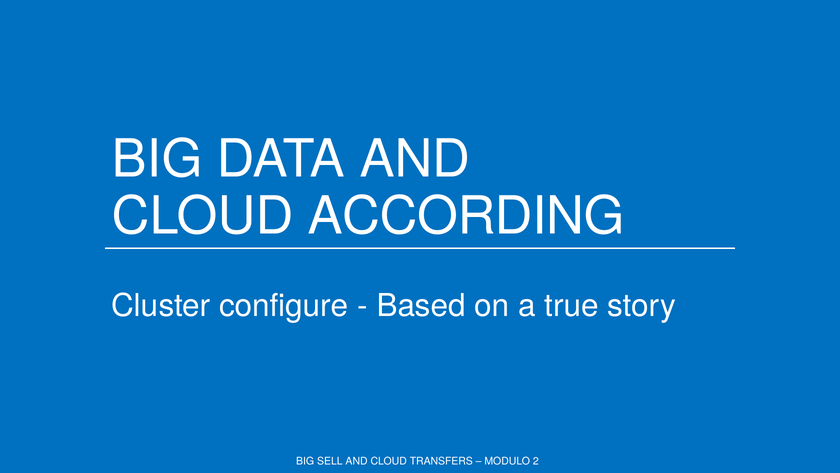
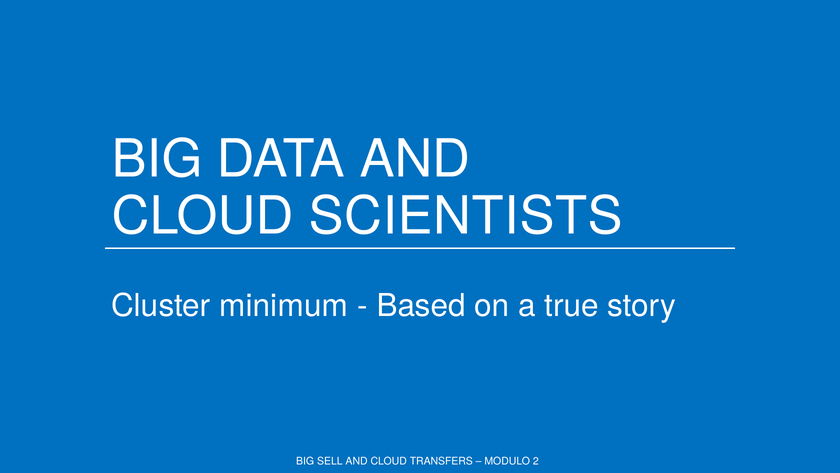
ACCORDING: ACCORDING -> SCIENTISTS (466, 216)
configure: configure -> minimum (284, 306)
